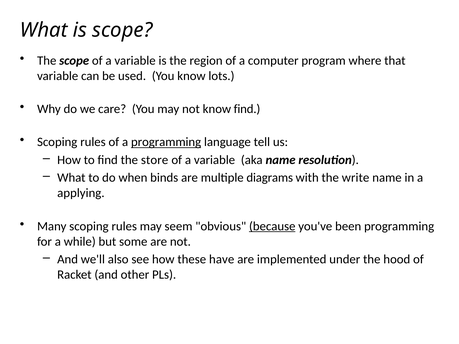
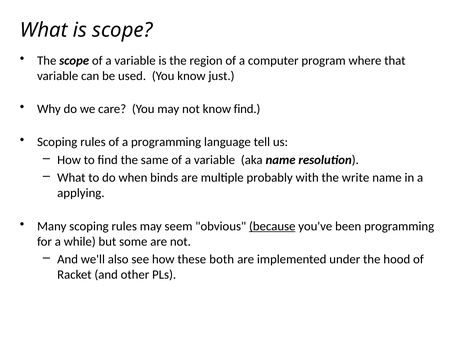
lots: lots -> just (221, 76)
programming underline: present -> none (166, 142)
store: store -> same (155, 160)
diagrams: diagrams -> probably (270, 178)
have: have -> both (222, 260)
